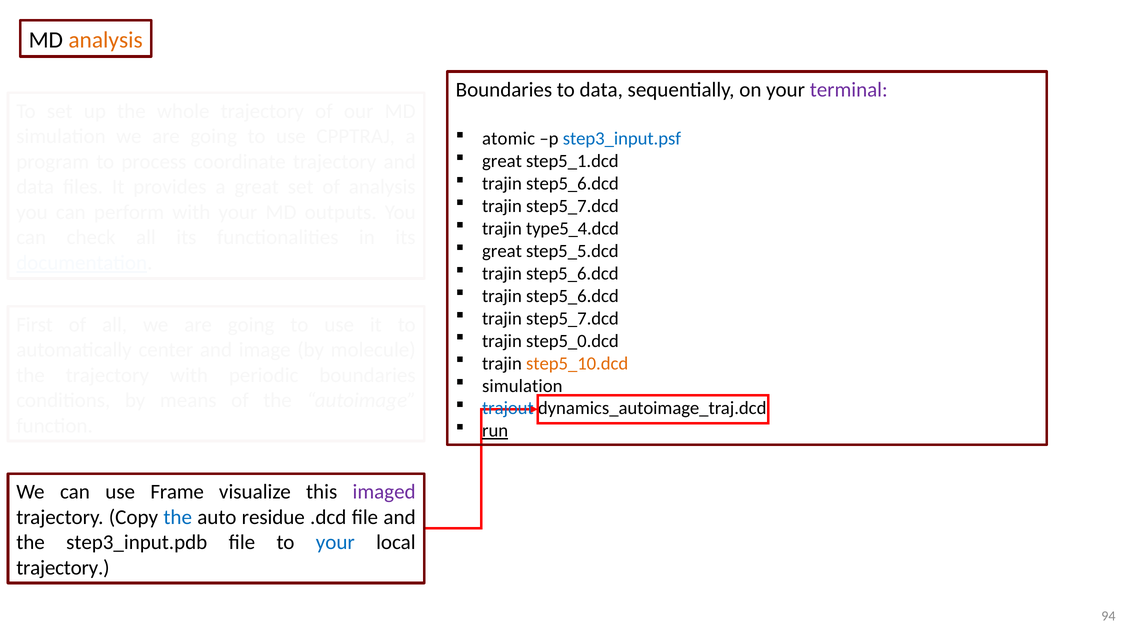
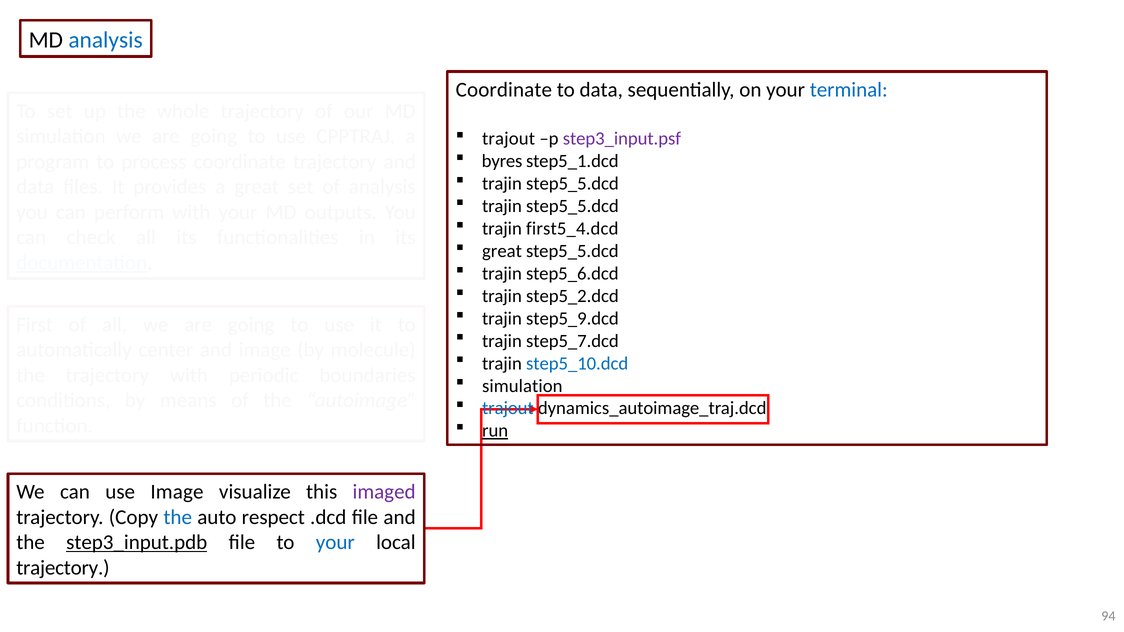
analysis colour: orange -> blue (106, 40)
Boundaries: Boundaries -> Coordinate (504, 90)
terminal colour: purple -> blue (849, 90)
atomic: atomic -> trajout (509, 139)
step3_input.psf colour: blue -> purple (622, 139)
great: great -> byres (502, 161)
step5_6.dcd: step5_6.dcd -> step5_5.dcd (572, 184)
step5_7.dcd: step5_7.dcd -> step5_5.dcd (572, 206)
type5_4.dcd: type5_4.dcd -> first5_4.dcd (572, 229)
step5_6.dcd: step5_6.dcd -> step5_2.dcd (572, 296)
step5_7.dcd: step5_7.dcd -> step5_9.dcd (572, 319)
step5_0.dcd: step5_0.dcd -> step5_7.dcd (572, 341)
step5_10.dcd colour: orange -> blue (577, 364)
use Frame: Frame -> Image (177, 492)
residue: residue -> respect (273, 517)
step3_input.pdb underline: none -> present (137, 543)
